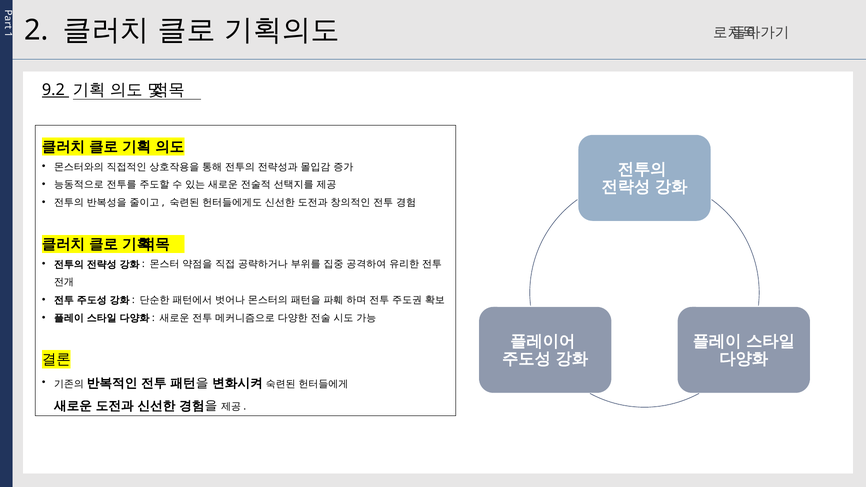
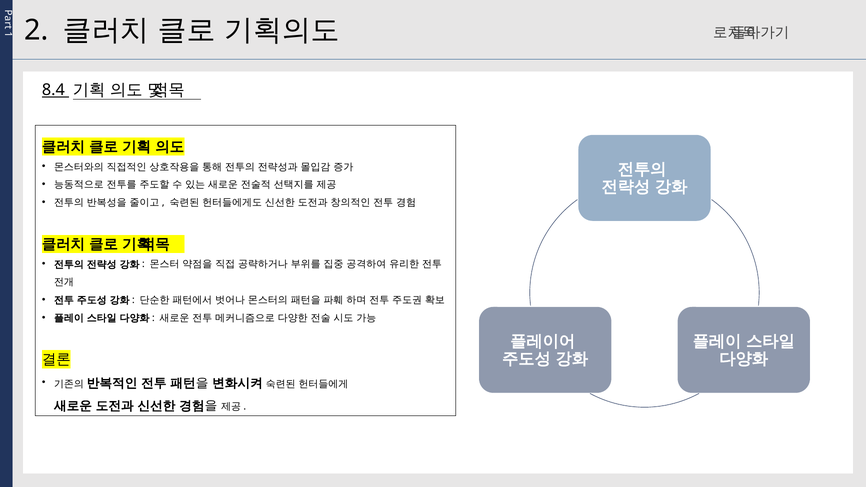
9.2: 9.2 -> 8.4 (53, 90)
